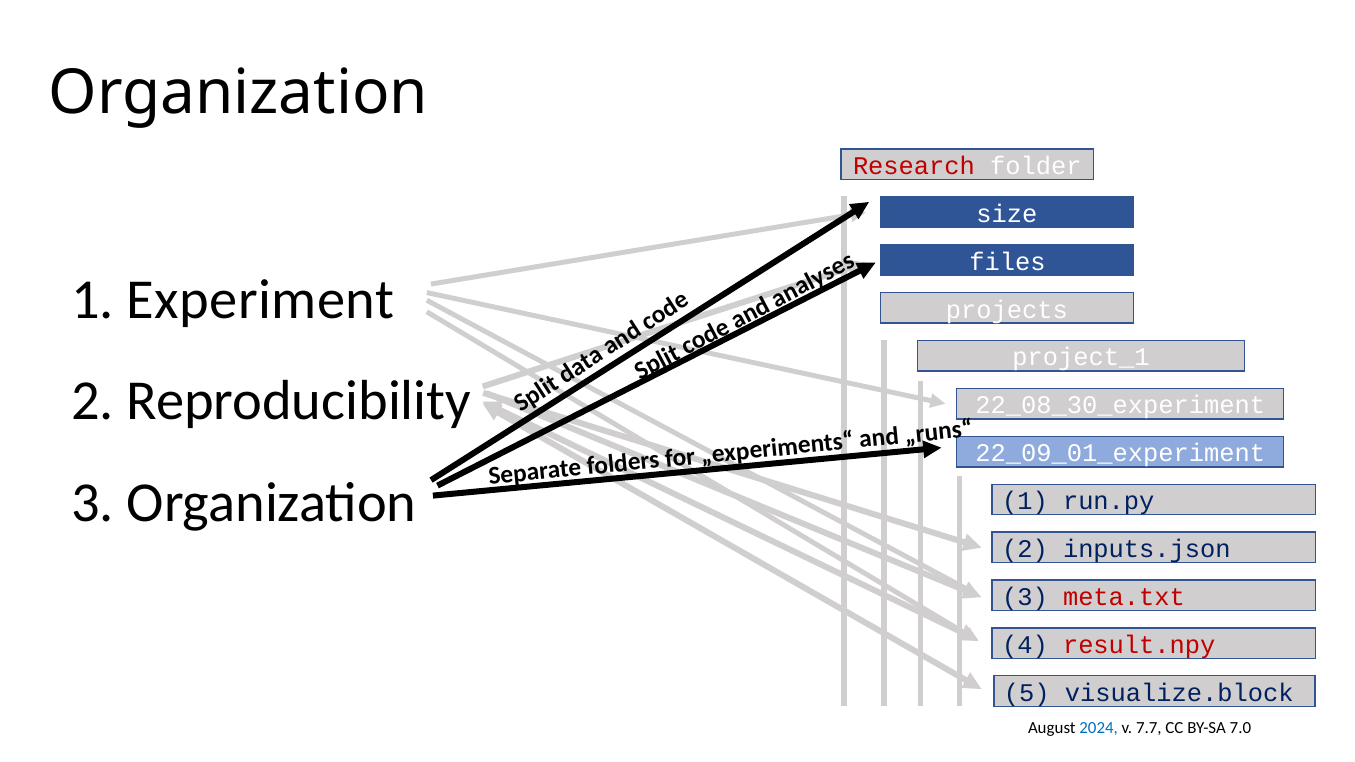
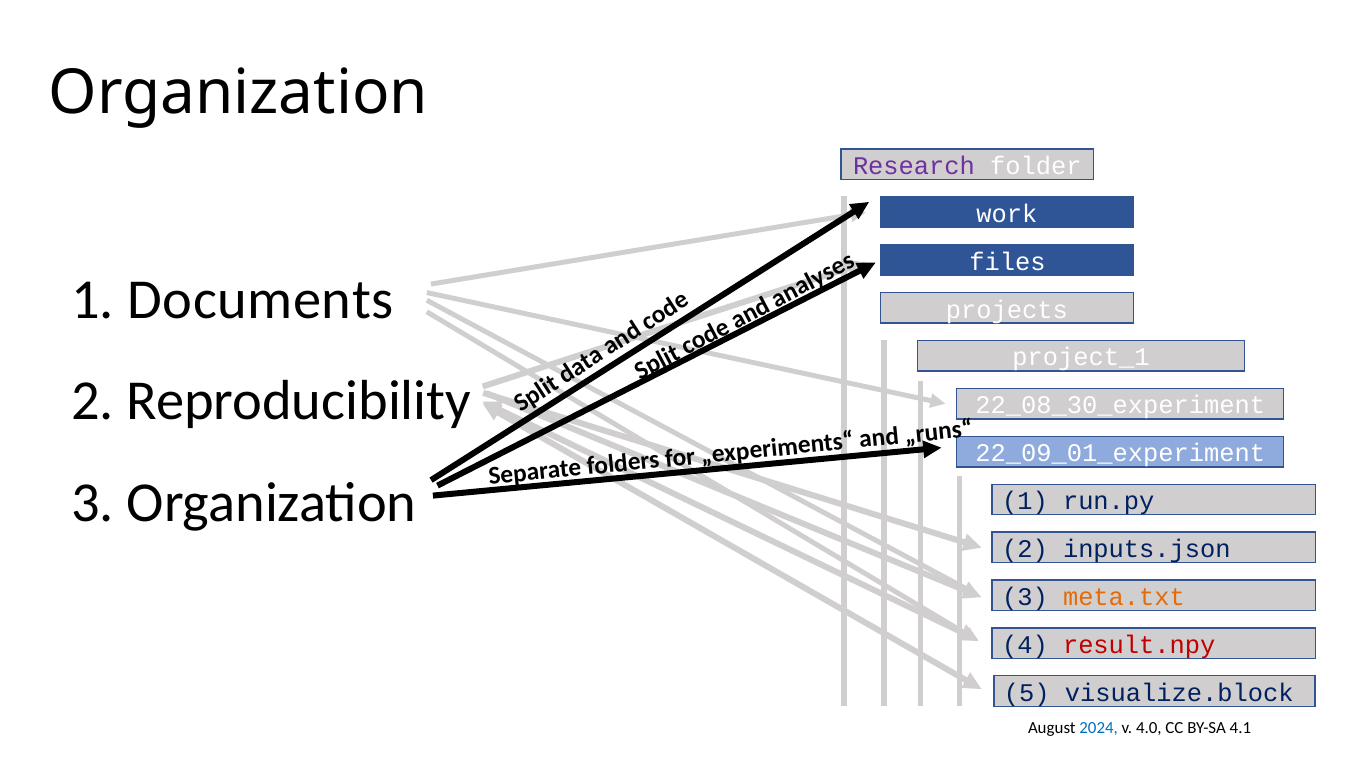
Research colour: red -> purple (914, 166)
size: size -> work (1007, 214)
Experiment: Experiment -> Documents (261, 300)
meta.txt colour: red -> orange (1124, 597)
7.7: 7.7 -> 4.0 (1149, 728)
7.0: 7.0 -> 4.1 (1240, 728)
